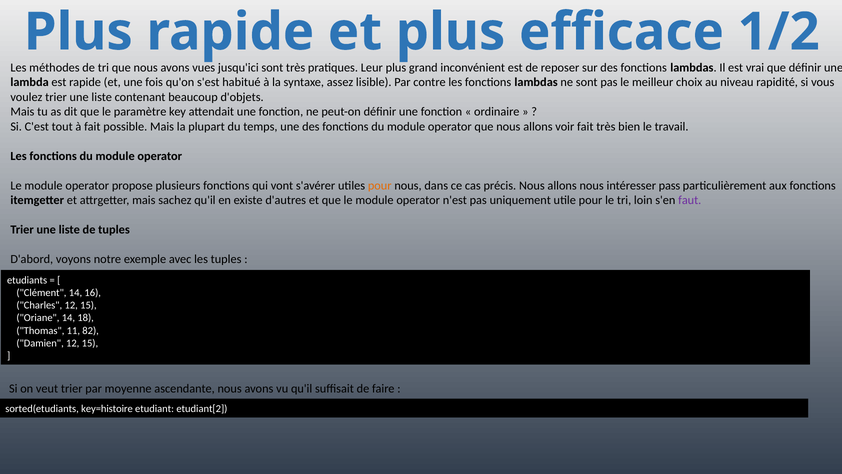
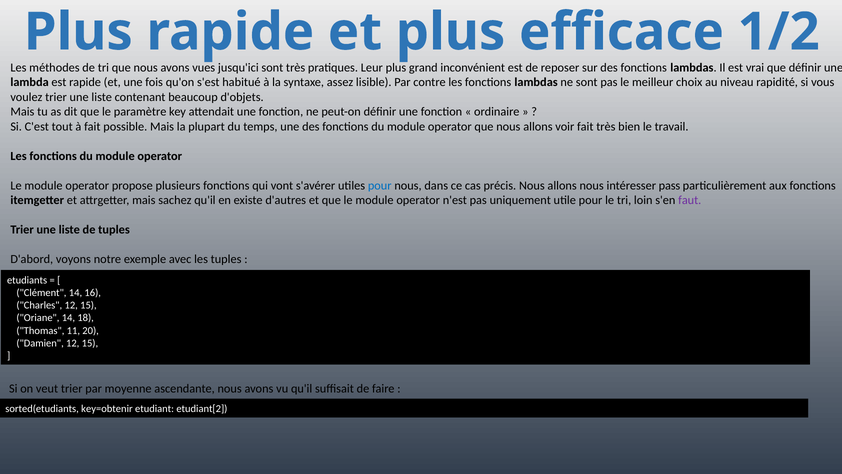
pour colour: orange -> blue (380, 185)
82: 82 -> 20 (91, 330)
key=histoire: key=histoire -> key=obtenir (107, 408)
